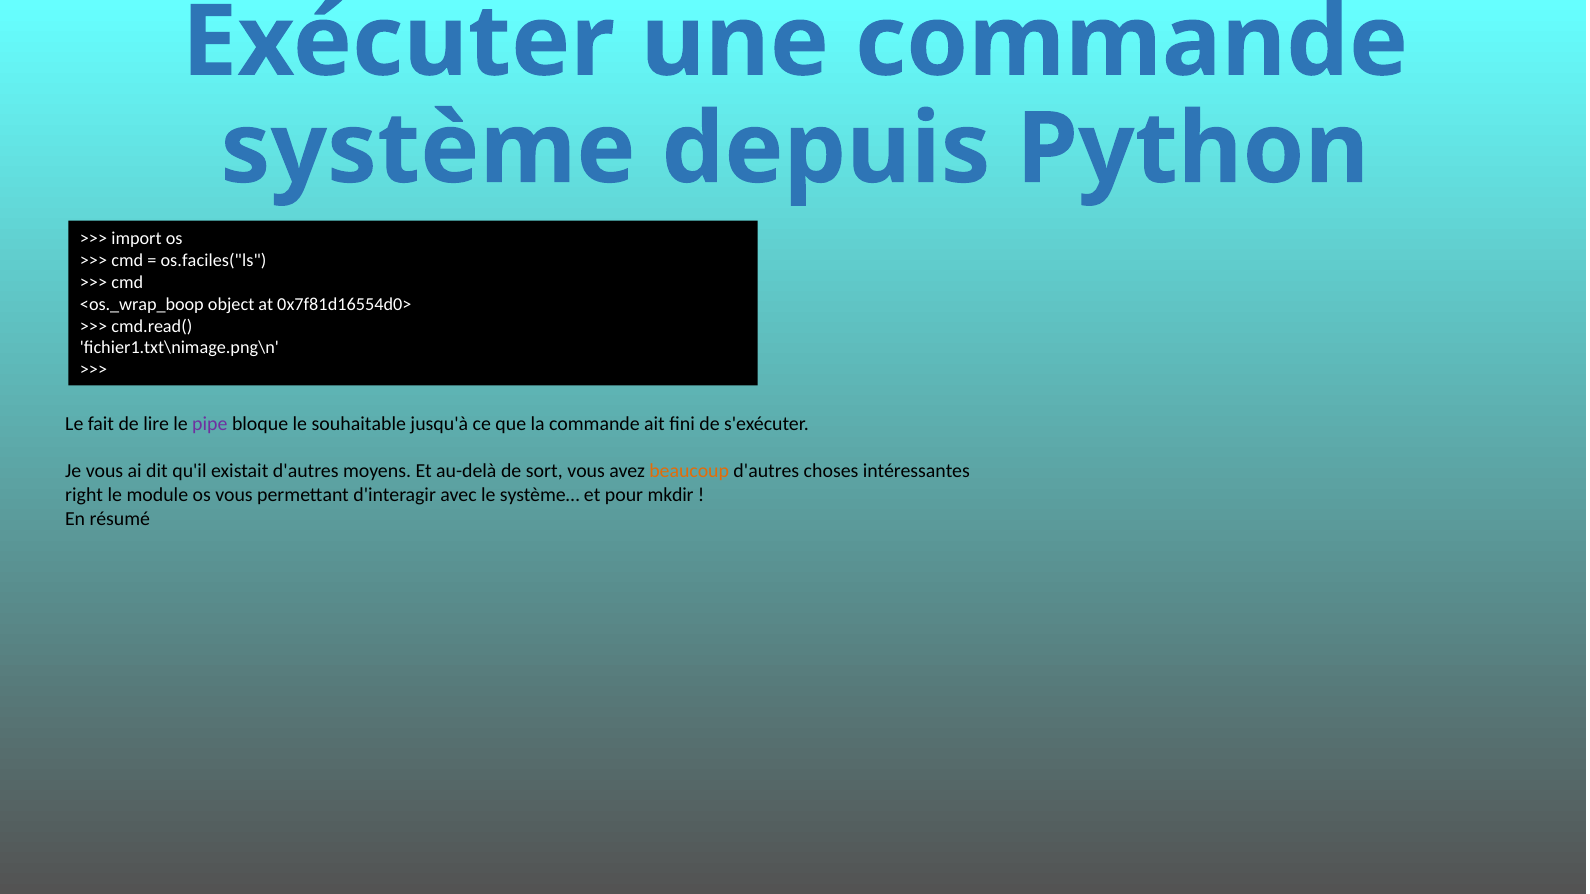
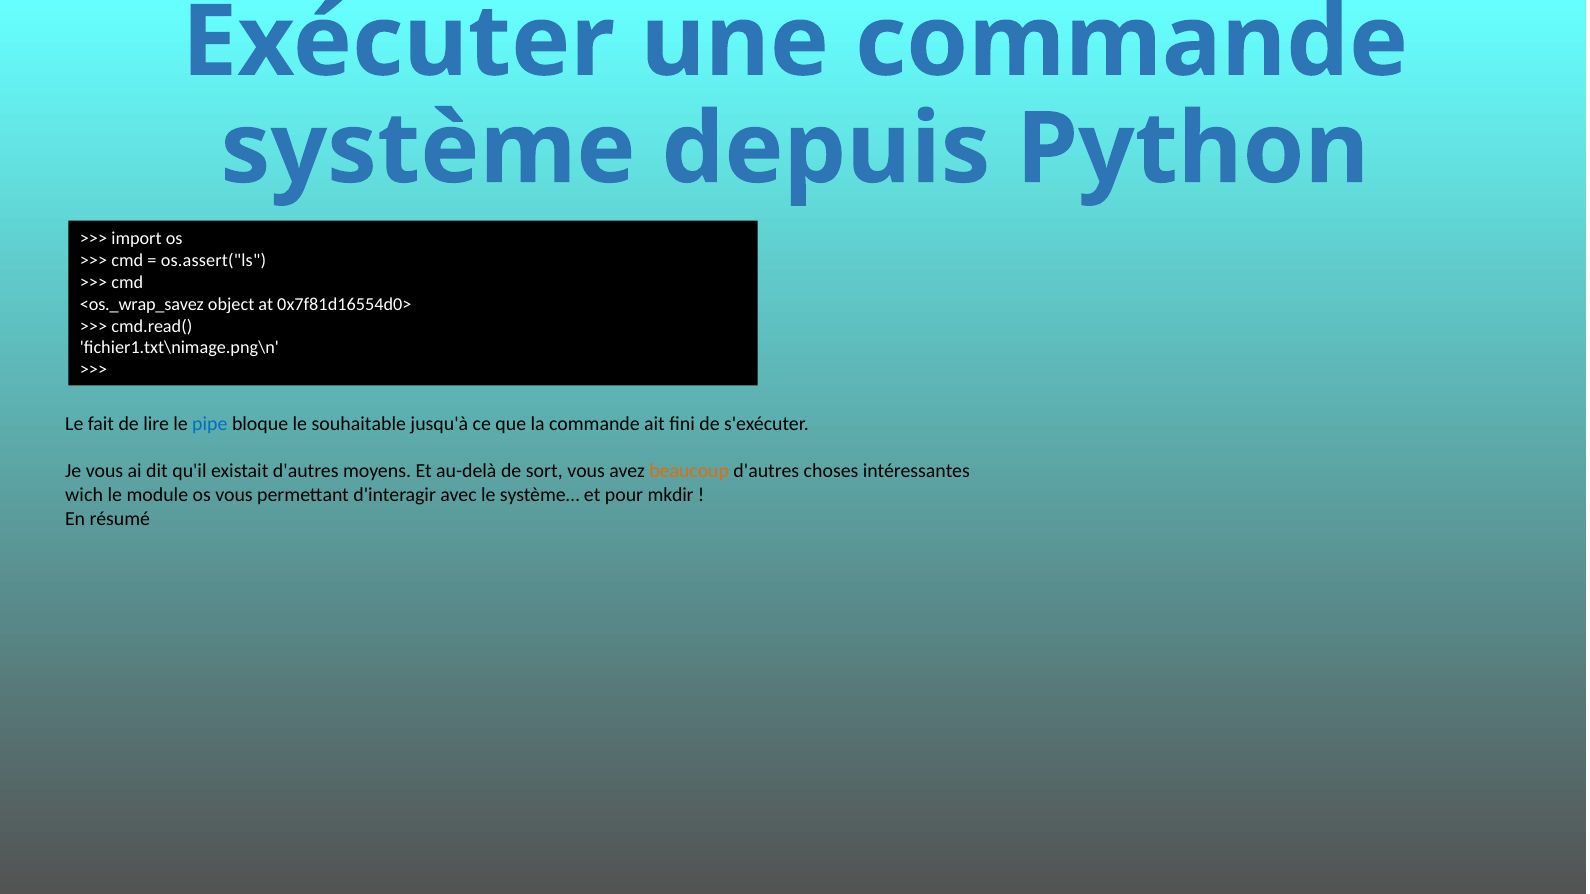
os.faciles("ls: os.faciles("ls -> os.assert("ls (213, 261)
<os._wrap_boop: <os._wrap_boop -> <os._wrap_savez (142, 304)
pipe colour: purple -> blue (210, 424)
right: right -> wich (84, 495)
